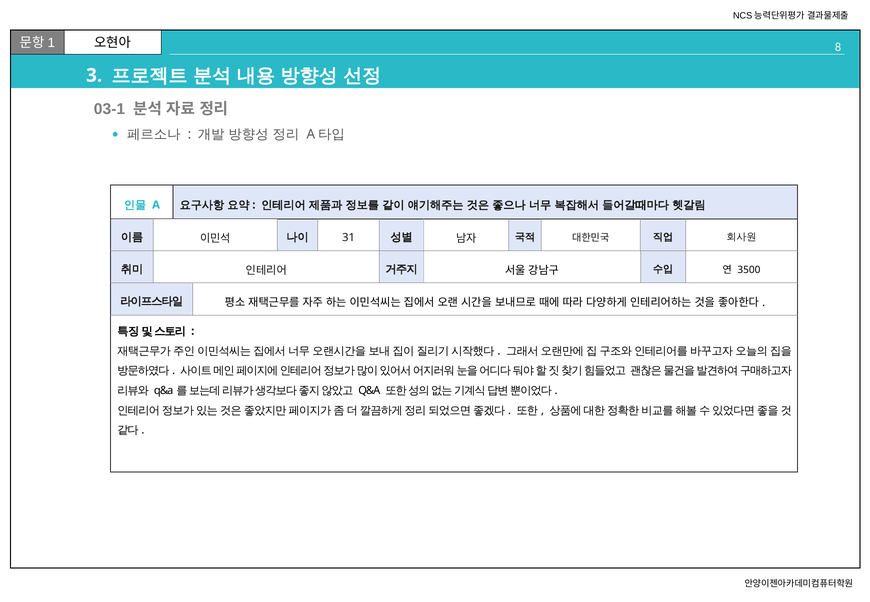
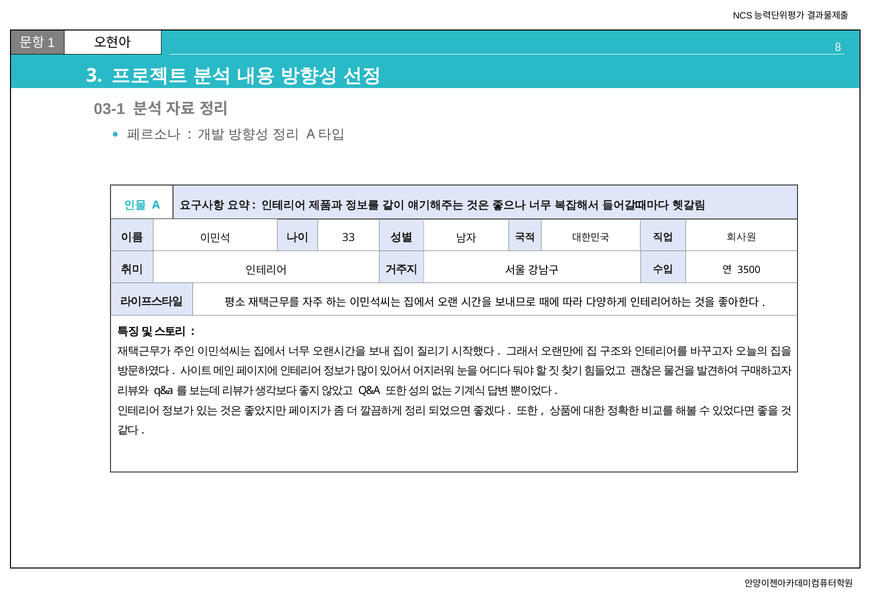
31: 31 -> 33 (349, 238)
